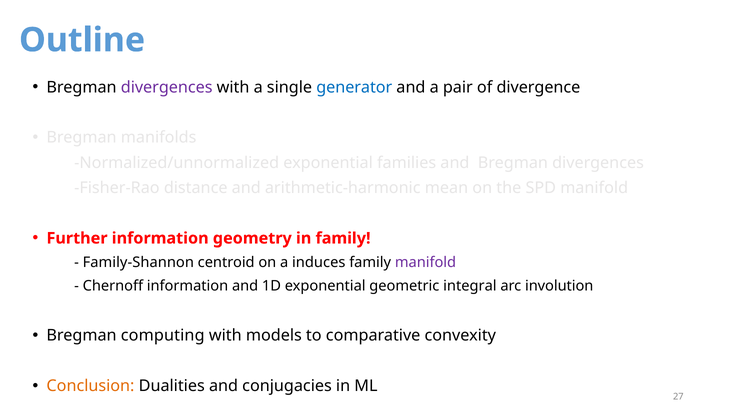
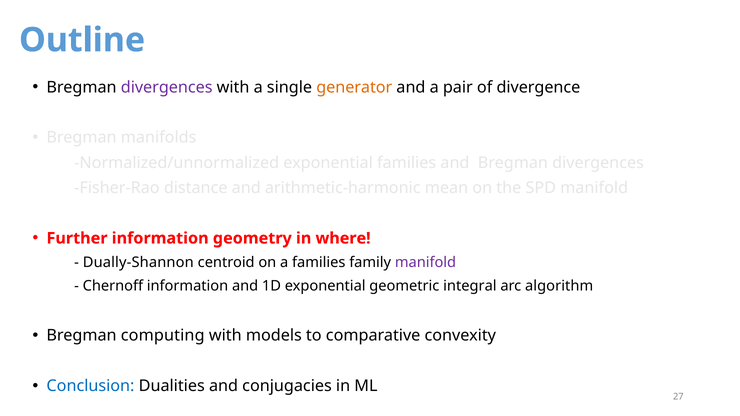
generator colour: blue -> orange (354, 87)
in family: family -> where (343, 238)
Family-Shannon: Family-Shannon -> Dually-Shannon (138, 263)
a induces: induces -> families (319, 263)
involution: involution -> algorithm (559, 286)
Conclusion colour: orange -> blue (90, 386)
